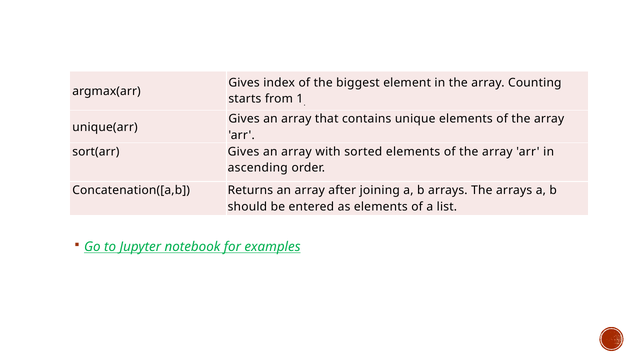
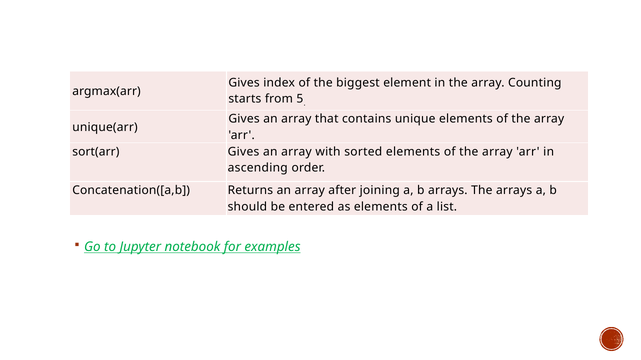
1: 1 -> 5 (300, 99)
